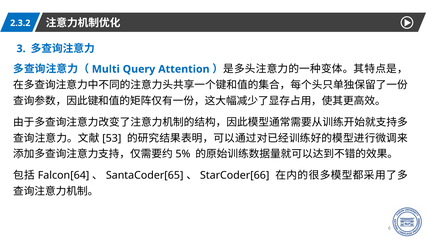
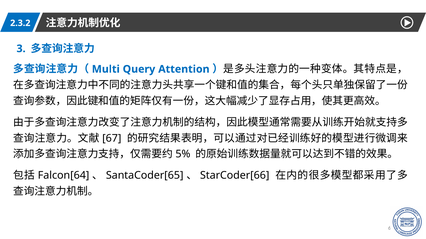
53: 53 -> 67 (112, 139)
